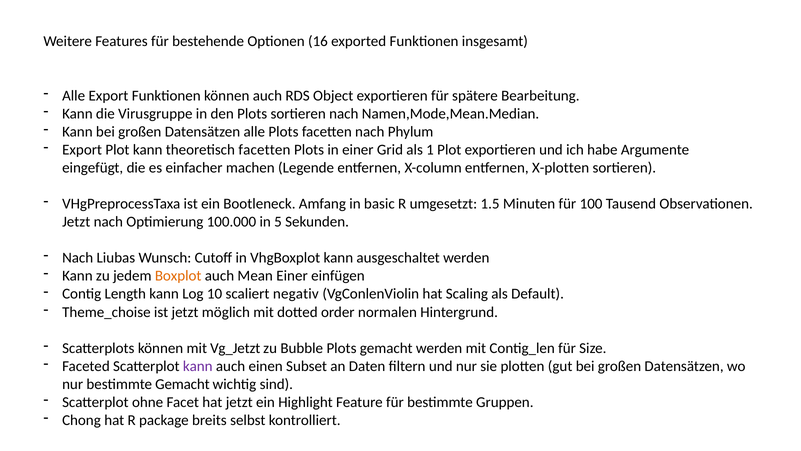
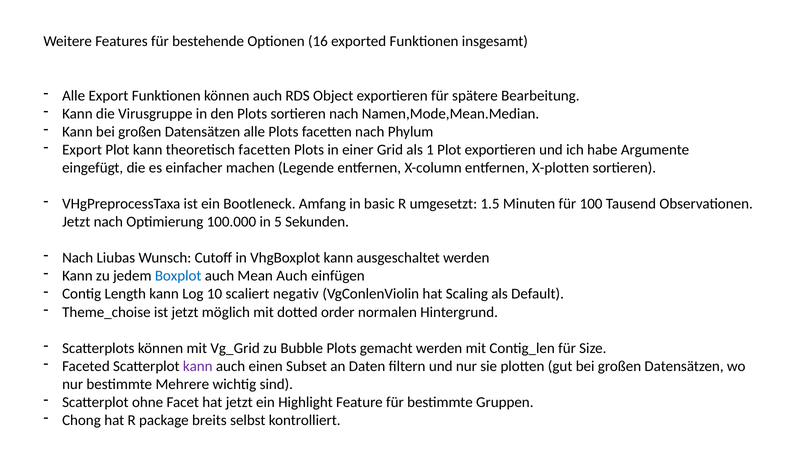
Boxplot colour: orange -> blue (178, 276)
Mean Einer: Einer -> Auch (292, 276)
Vg_Jetzt: Vg_Jetzt -> Vg_Grid (235, 348)
bestimmte Gemacht: Gemacht -> Mehrere (182, 384)
